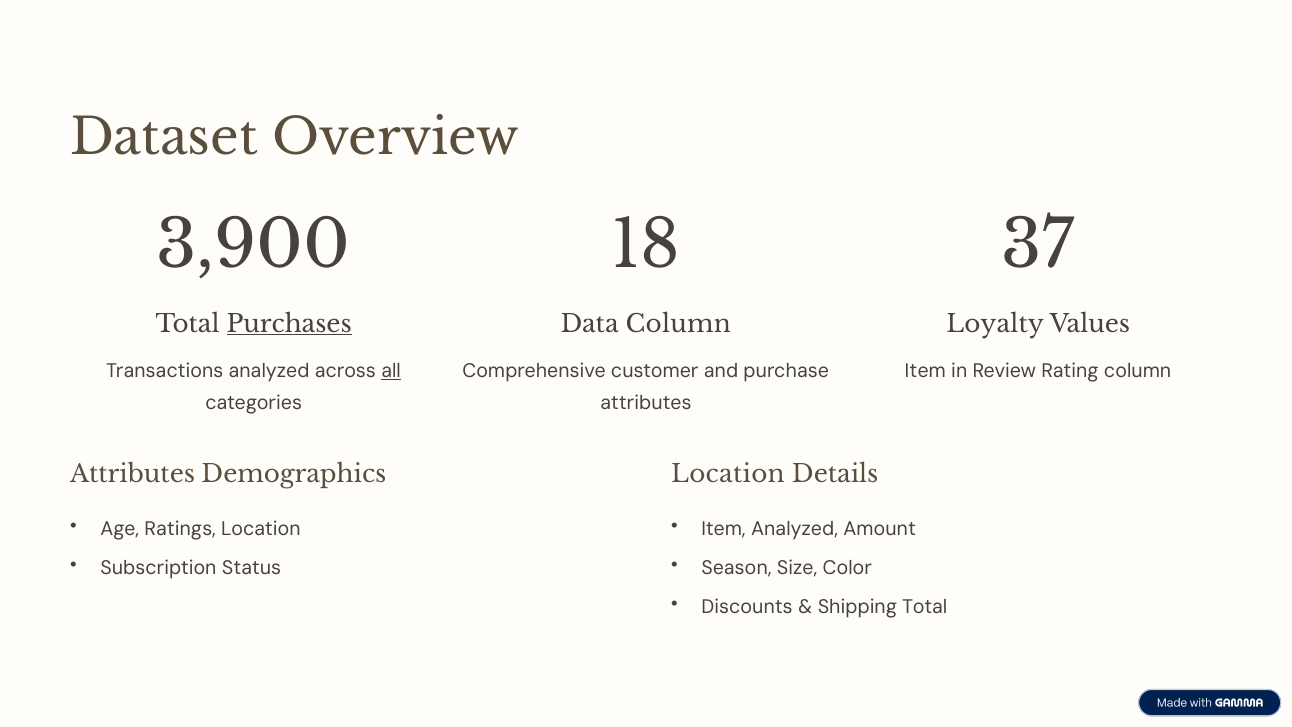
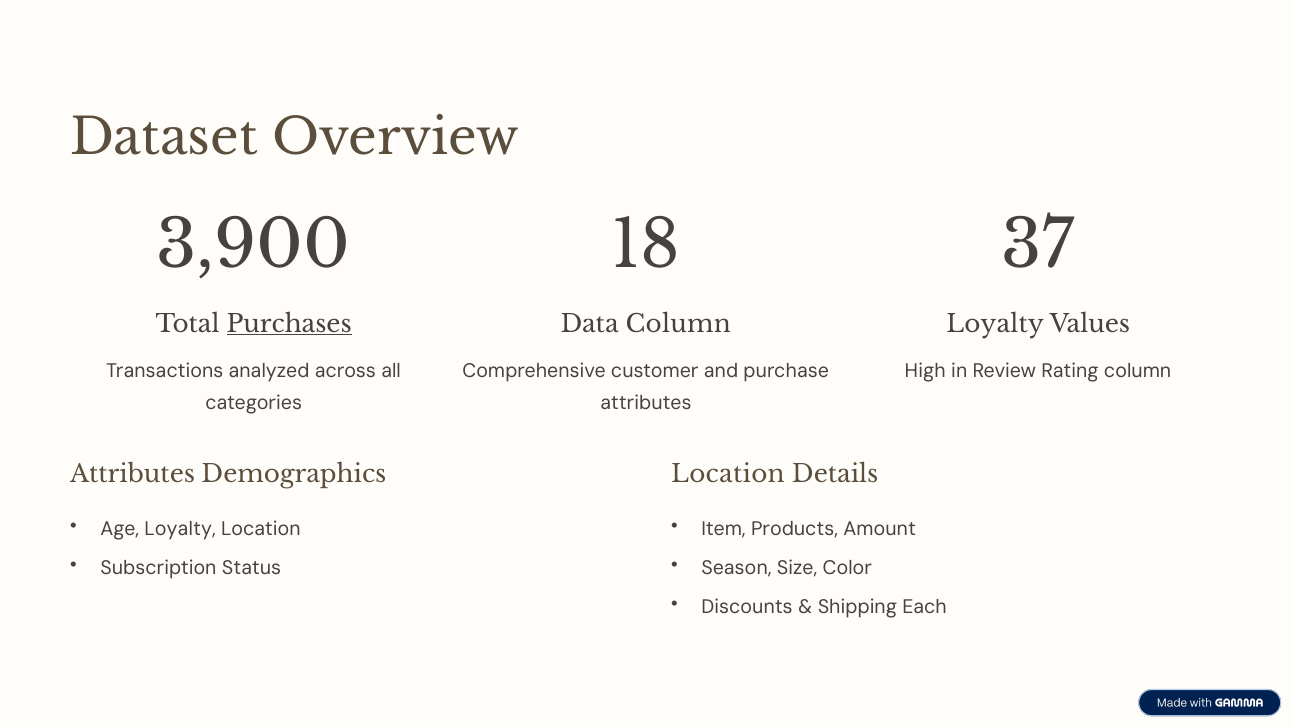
all underline: present -> none (391, 371)
Item: Item -> High (925, 371)
Age Ratings: Ratings -> Loyalty (180, 529)
Item Analyzed: Analyzed -> Products (795, 529)
Shipping Total: Total -> Each (925, 607)
